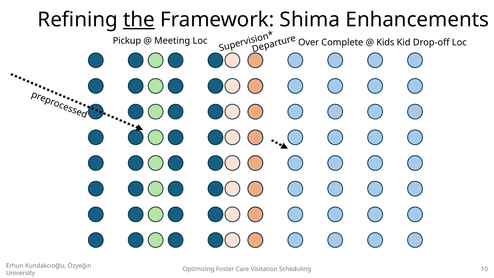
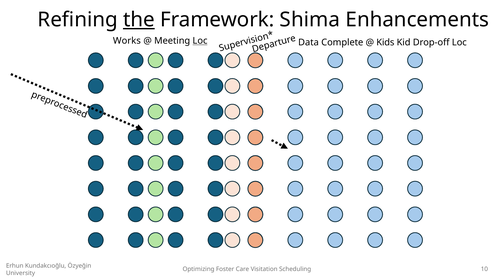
Over: Over -> Data (309, 42)
Pickup: Pickup -> Works (127, 41)
Loc underline: none -> present (200, 41)
